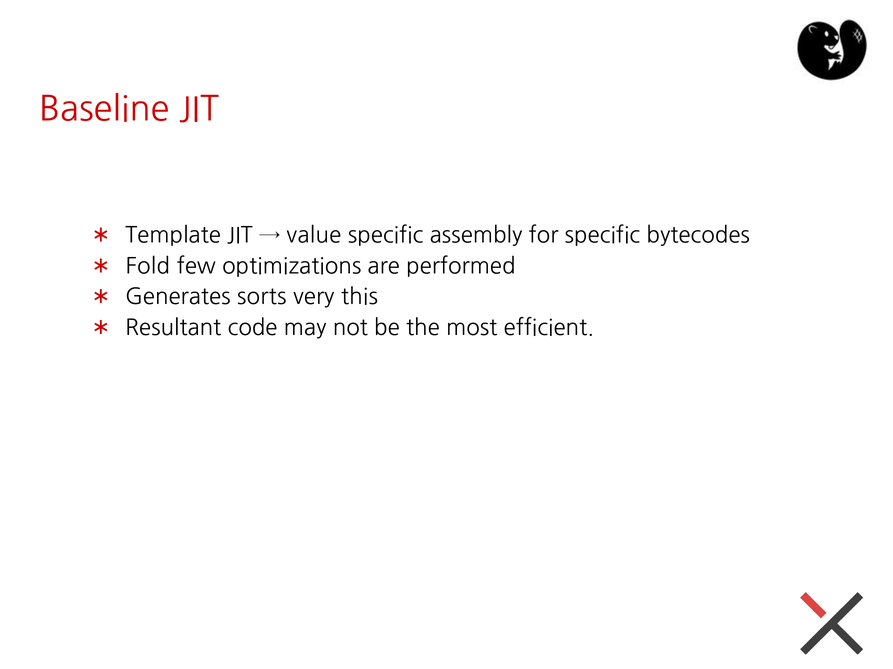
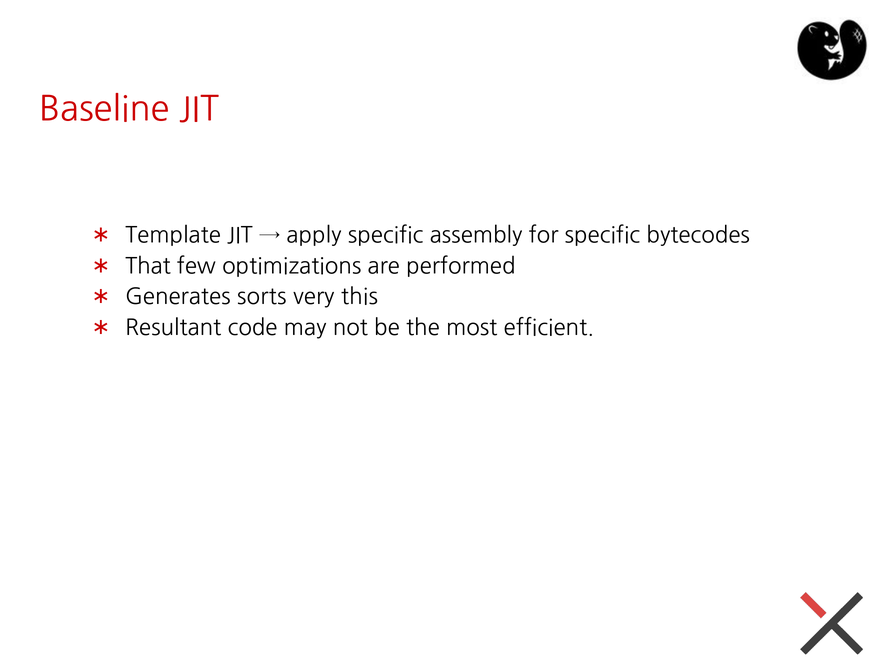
value: value -> apply (314, 236)
Fold: Fold -> That (148, 267)
